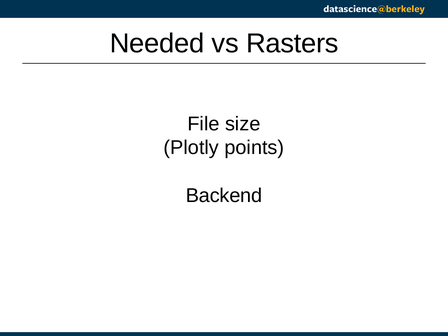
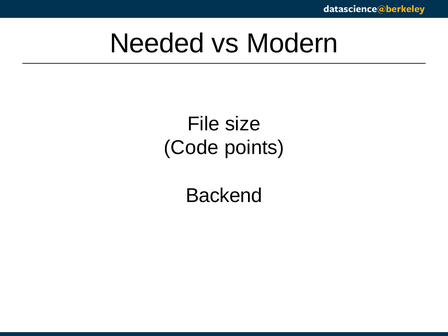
Rasters: Rasters -> Modern (292, 43)
Plotly: Plotly -> Code (191, 148)
